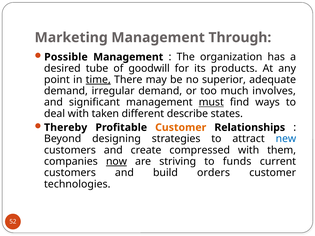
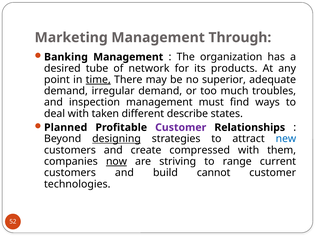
Possible: Possible -> Banking (66, 57)
goodwill: goodwill -> network (149, 68)
involves: involves -> troubles (274, 91)
significant: significant -> inspection (94, 102)
must underline: present -> none (211, 102)
Thereby: Thereby -> Planned (66, 128)
Customer colour: orange -> purple (181, 128)
designing underline: none -> present (116, 139)
funds: funds -> range (237, 162)
orders: orders -> cannot (214, 173)
